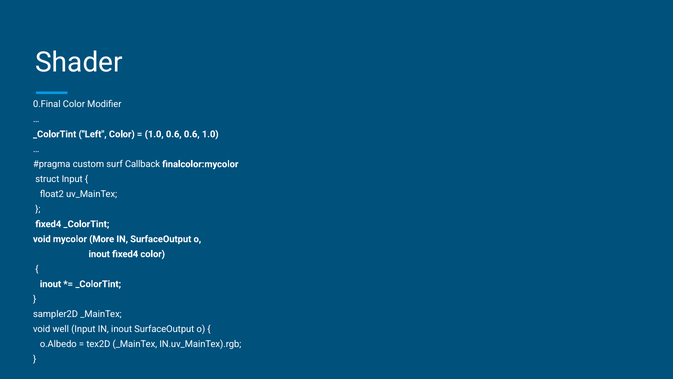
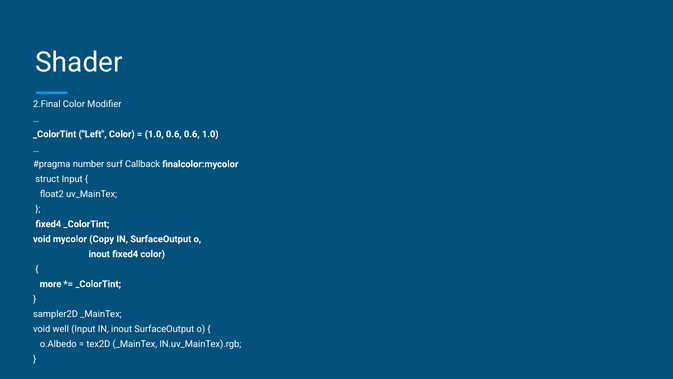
0.Final: 0.Final -> 2.Final (47, 104)
custom: custom -> number (88, 164)
More: More -> Copy (102, 239)
inout: inout -> more (51, 284)
